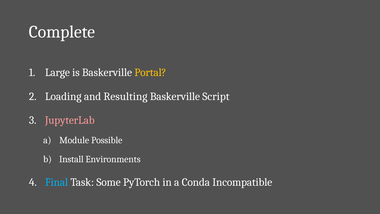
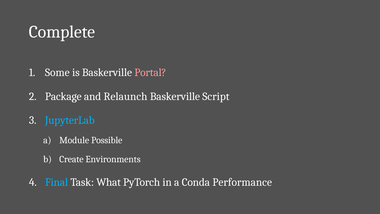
Large: Large -> Some (57, 72)
Portal colour: yellow -> pink (150, 72)
Loading: Loading -> Package (63, 96)
Resulting: Resulting -> Relaunch (125, 96)
JupyterLab colour: pink -> light blue (70, 120)
Install: Install -> Create (71, 159)
Some: Some -> What (109, 182)
Incompatible: Incompatible -> Performance (242, 182)
